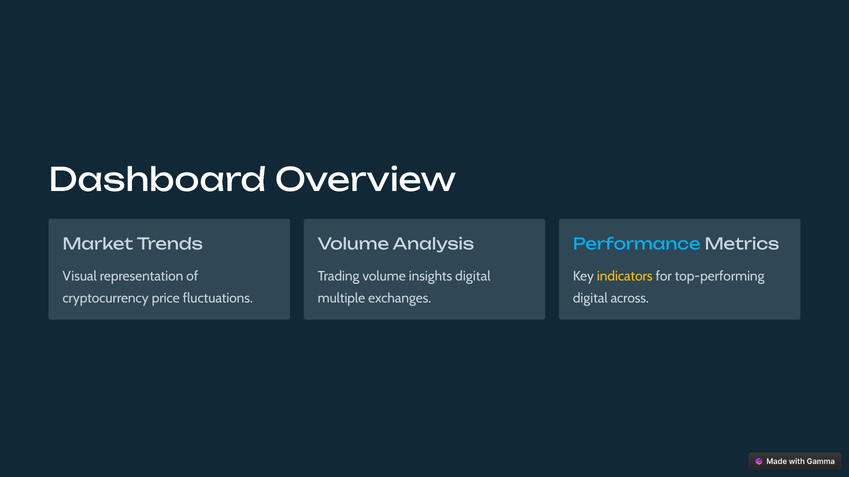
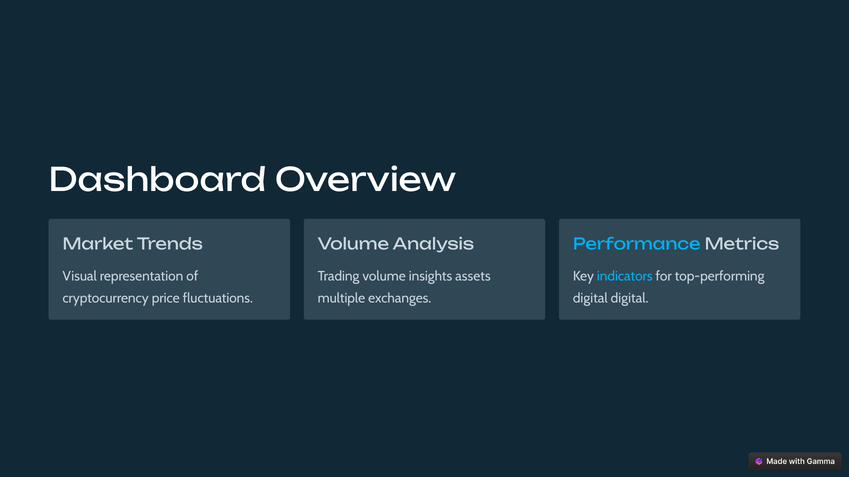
insights digital: digital -> assets (473, 277)
indicators colour: yellow -> light blue (625, 277)
digital across: across -> digital (630, 299)
